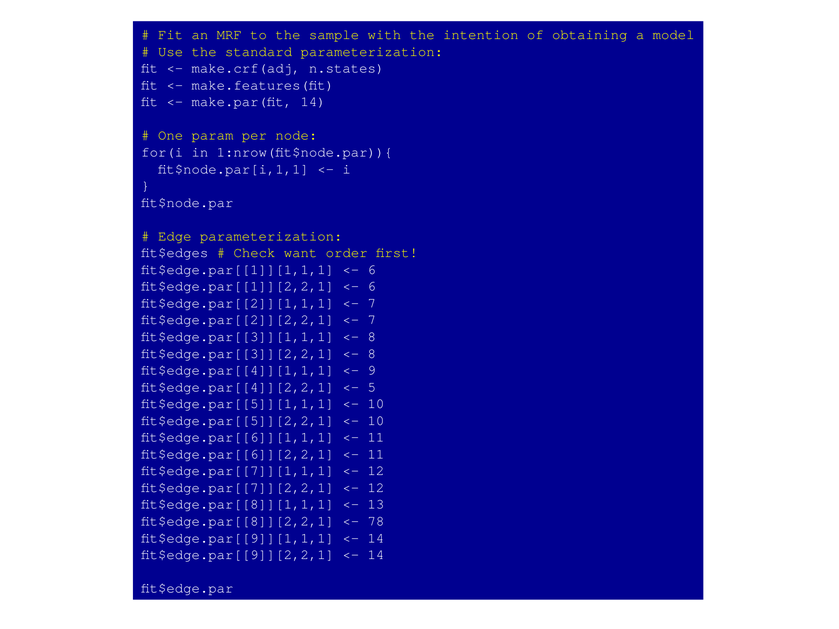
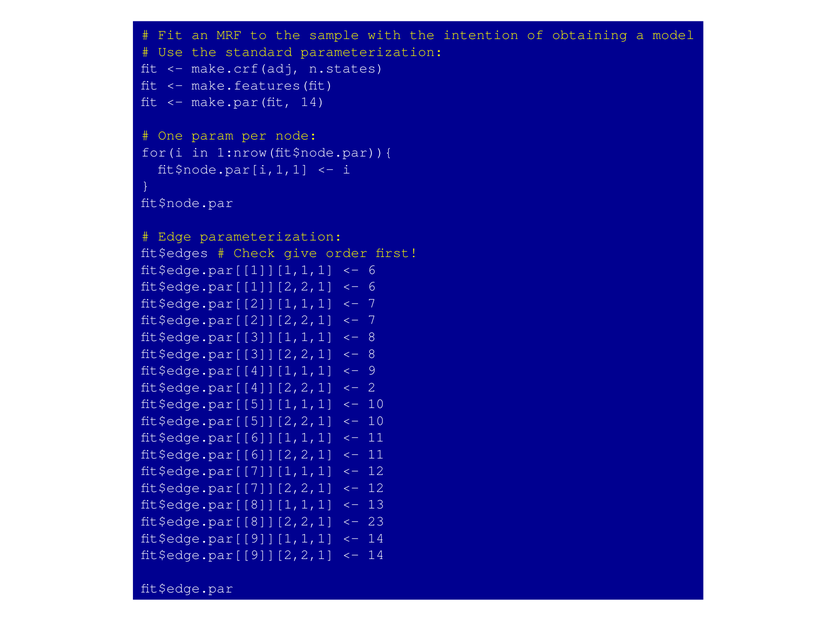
want: want -> give (301, 253)
5: 5 -> 2 (372, 387)
78: 78 -> 23 (376, 521)
